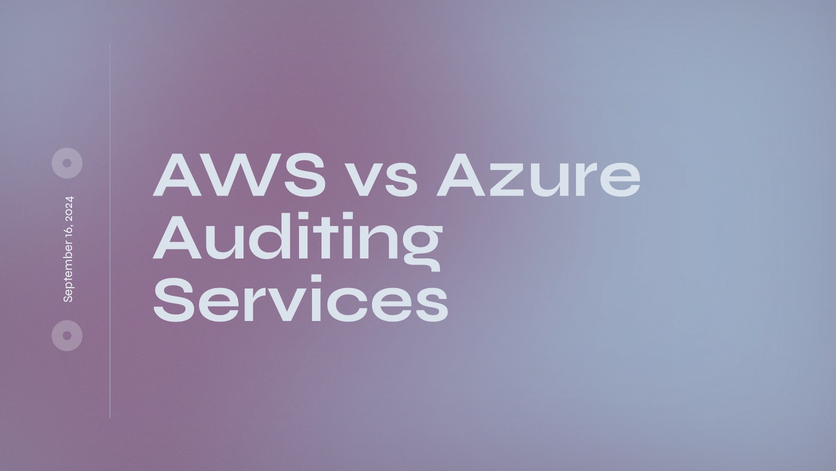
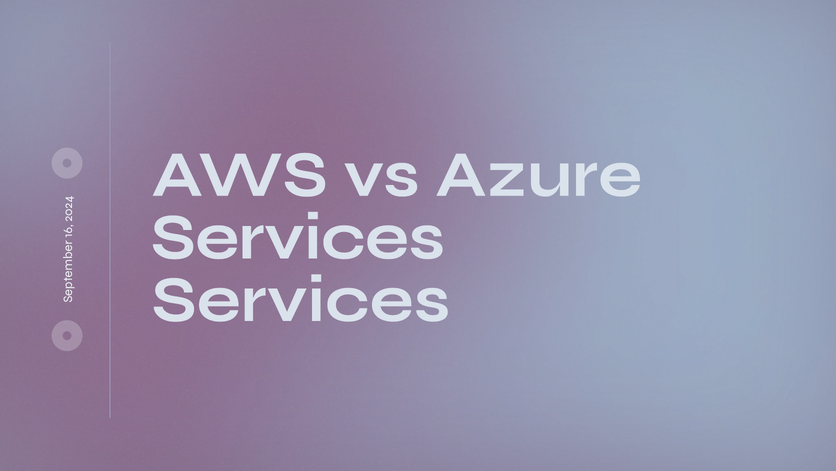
Auditing: Auditing -> Services (298, 237)
